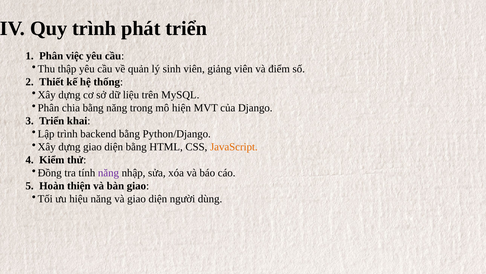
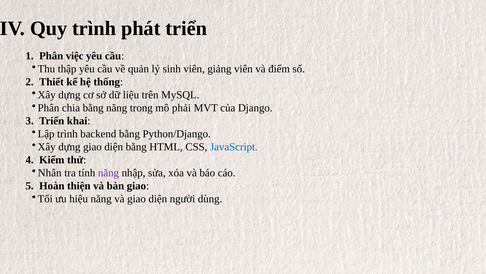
hiện: hiện -> phải (181, 108)
JavaScript colour: orange -> blue (234, 147)
Đồng: Đồng -> Nhân (50, 172)
